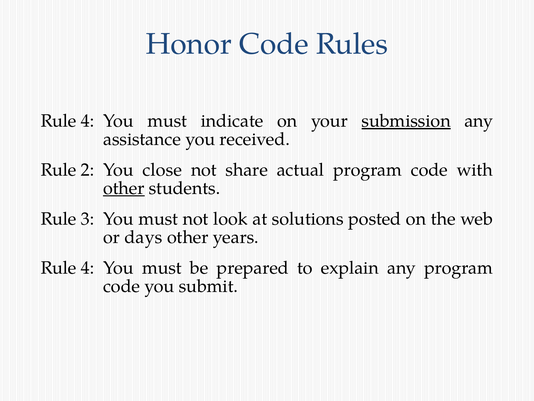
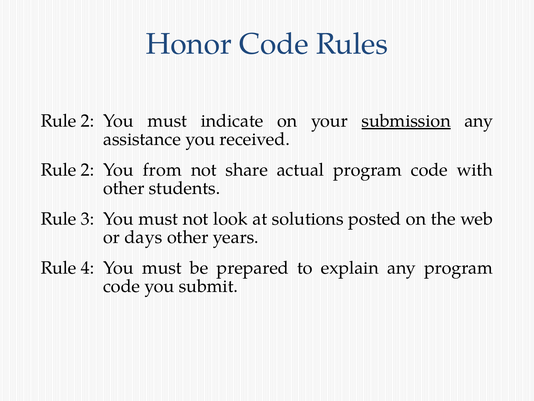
4: 4 -> 2 (88, 121)
close: close -> from (162, 170)
other underline: present -> none (124, 188)
